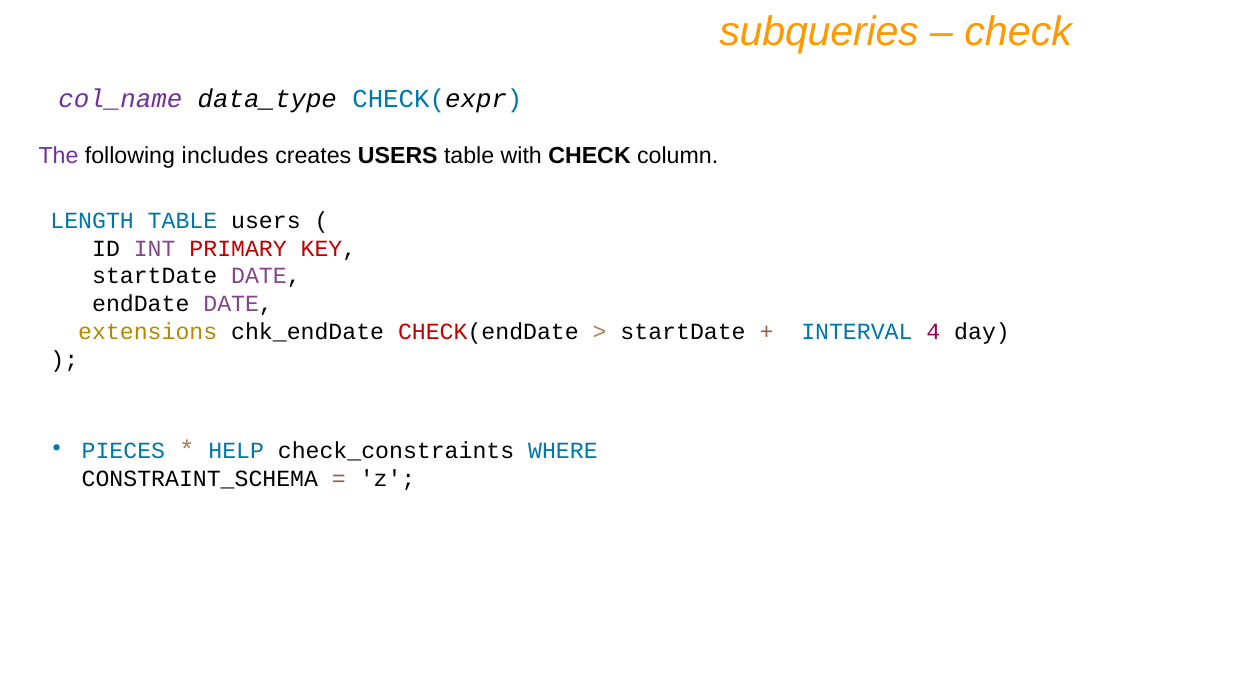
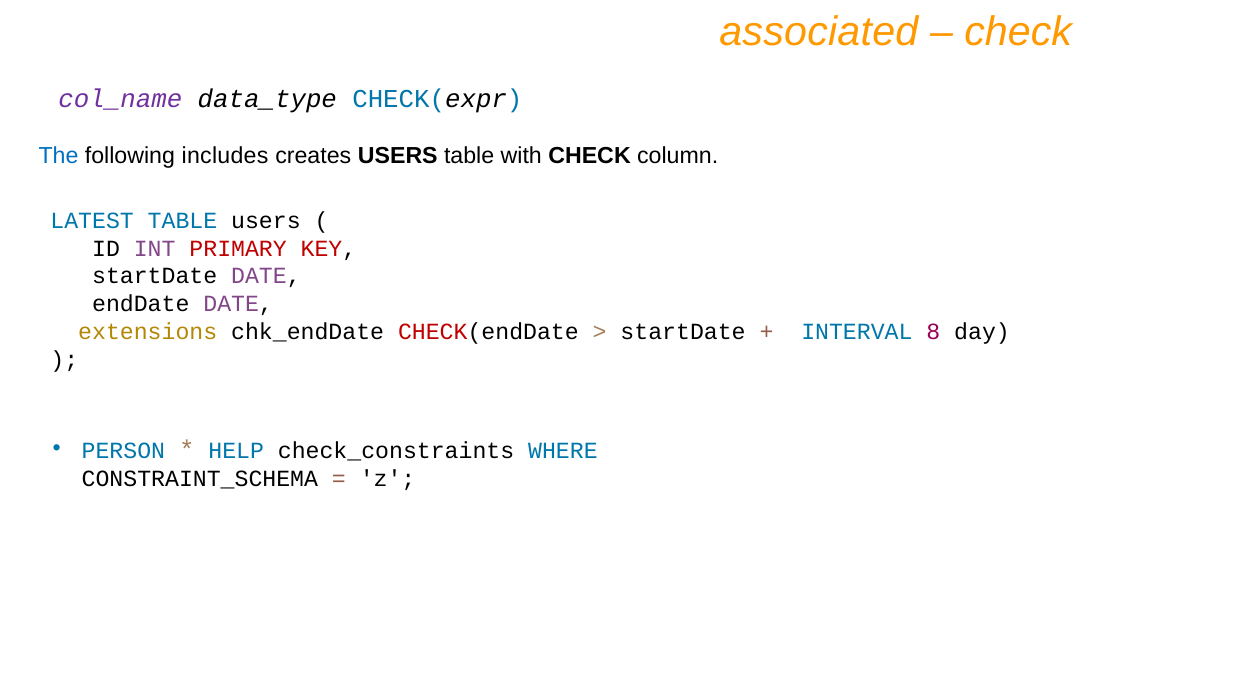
subqueries: subqueries -> associated (819, 32)
The colour: purple -> blue (59, 156)
LENGTH: LENGTH -> LATEST (92, 221)
4: 4 -> 8 (933, 332)
PIECES: PIECES -> PERSON (123, 451)
